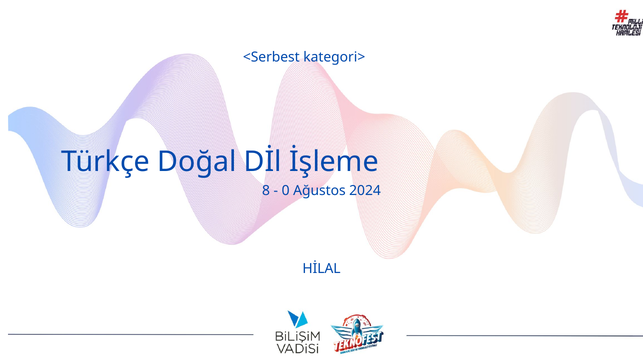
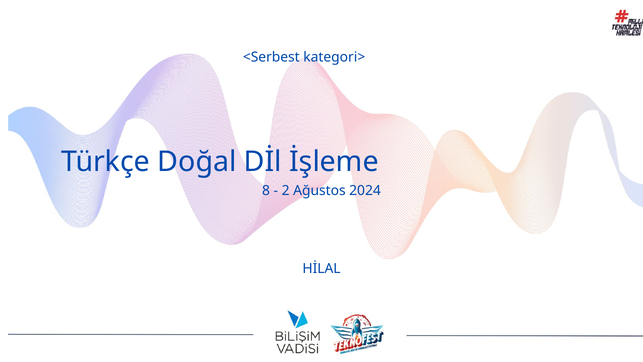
0: 0 -> 2 (286, 191)
